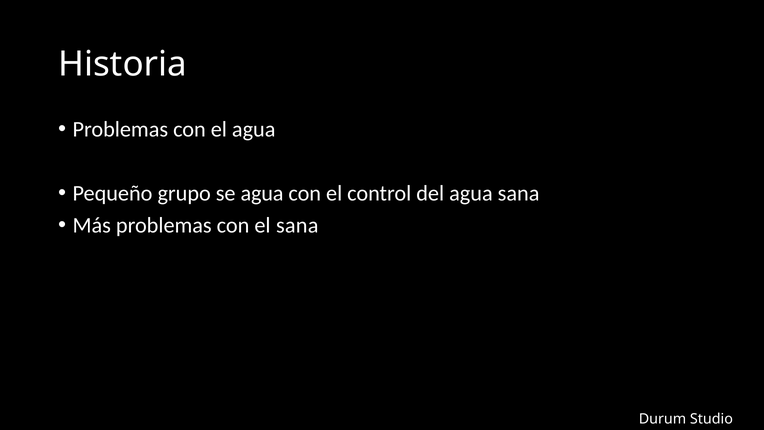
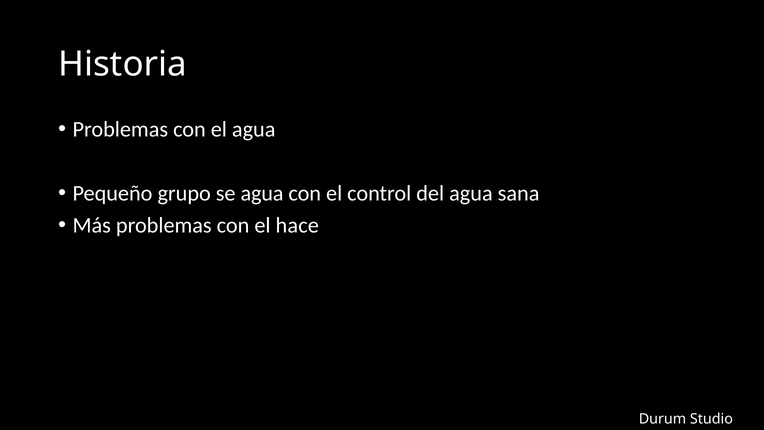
el sana: sana -> hace (297, 225)
